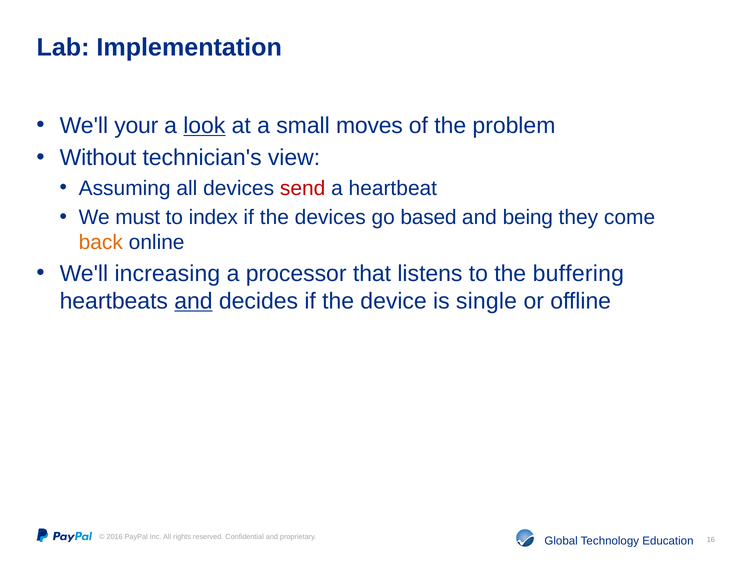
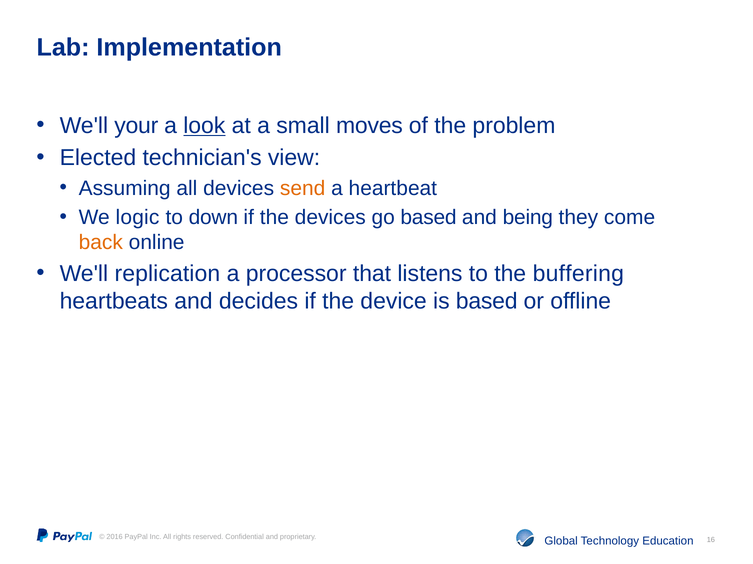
Without: Without -> Elected (98, 158)
send colour: red -> orange (303, 188)
must: must -> logic (138, 218)
index: index -> down (213, 218)
increasing: increasing -> replication (167, 274)
and underline: present -> none (193, 301)
is single: single -> based (487, 301)
